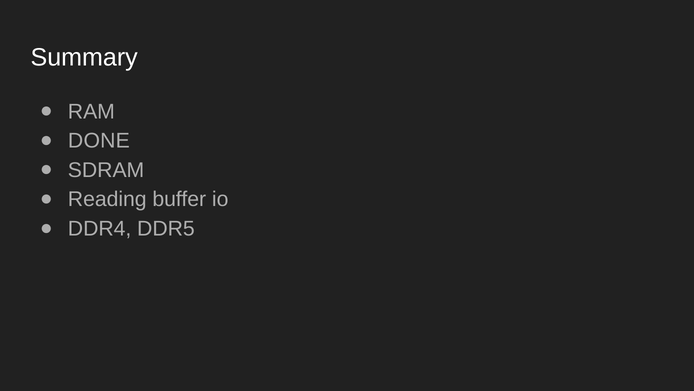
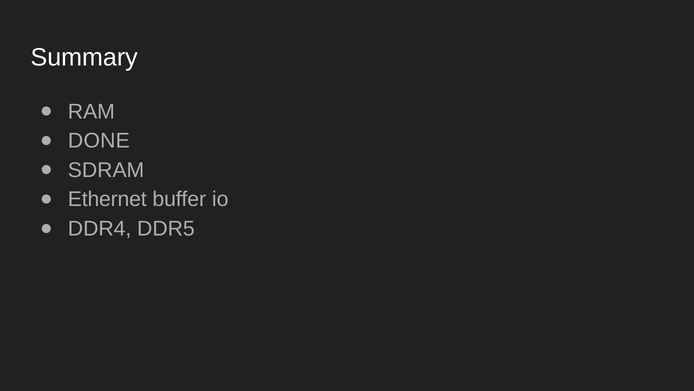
Reading: Reading -> Ethernet (107, 199)
